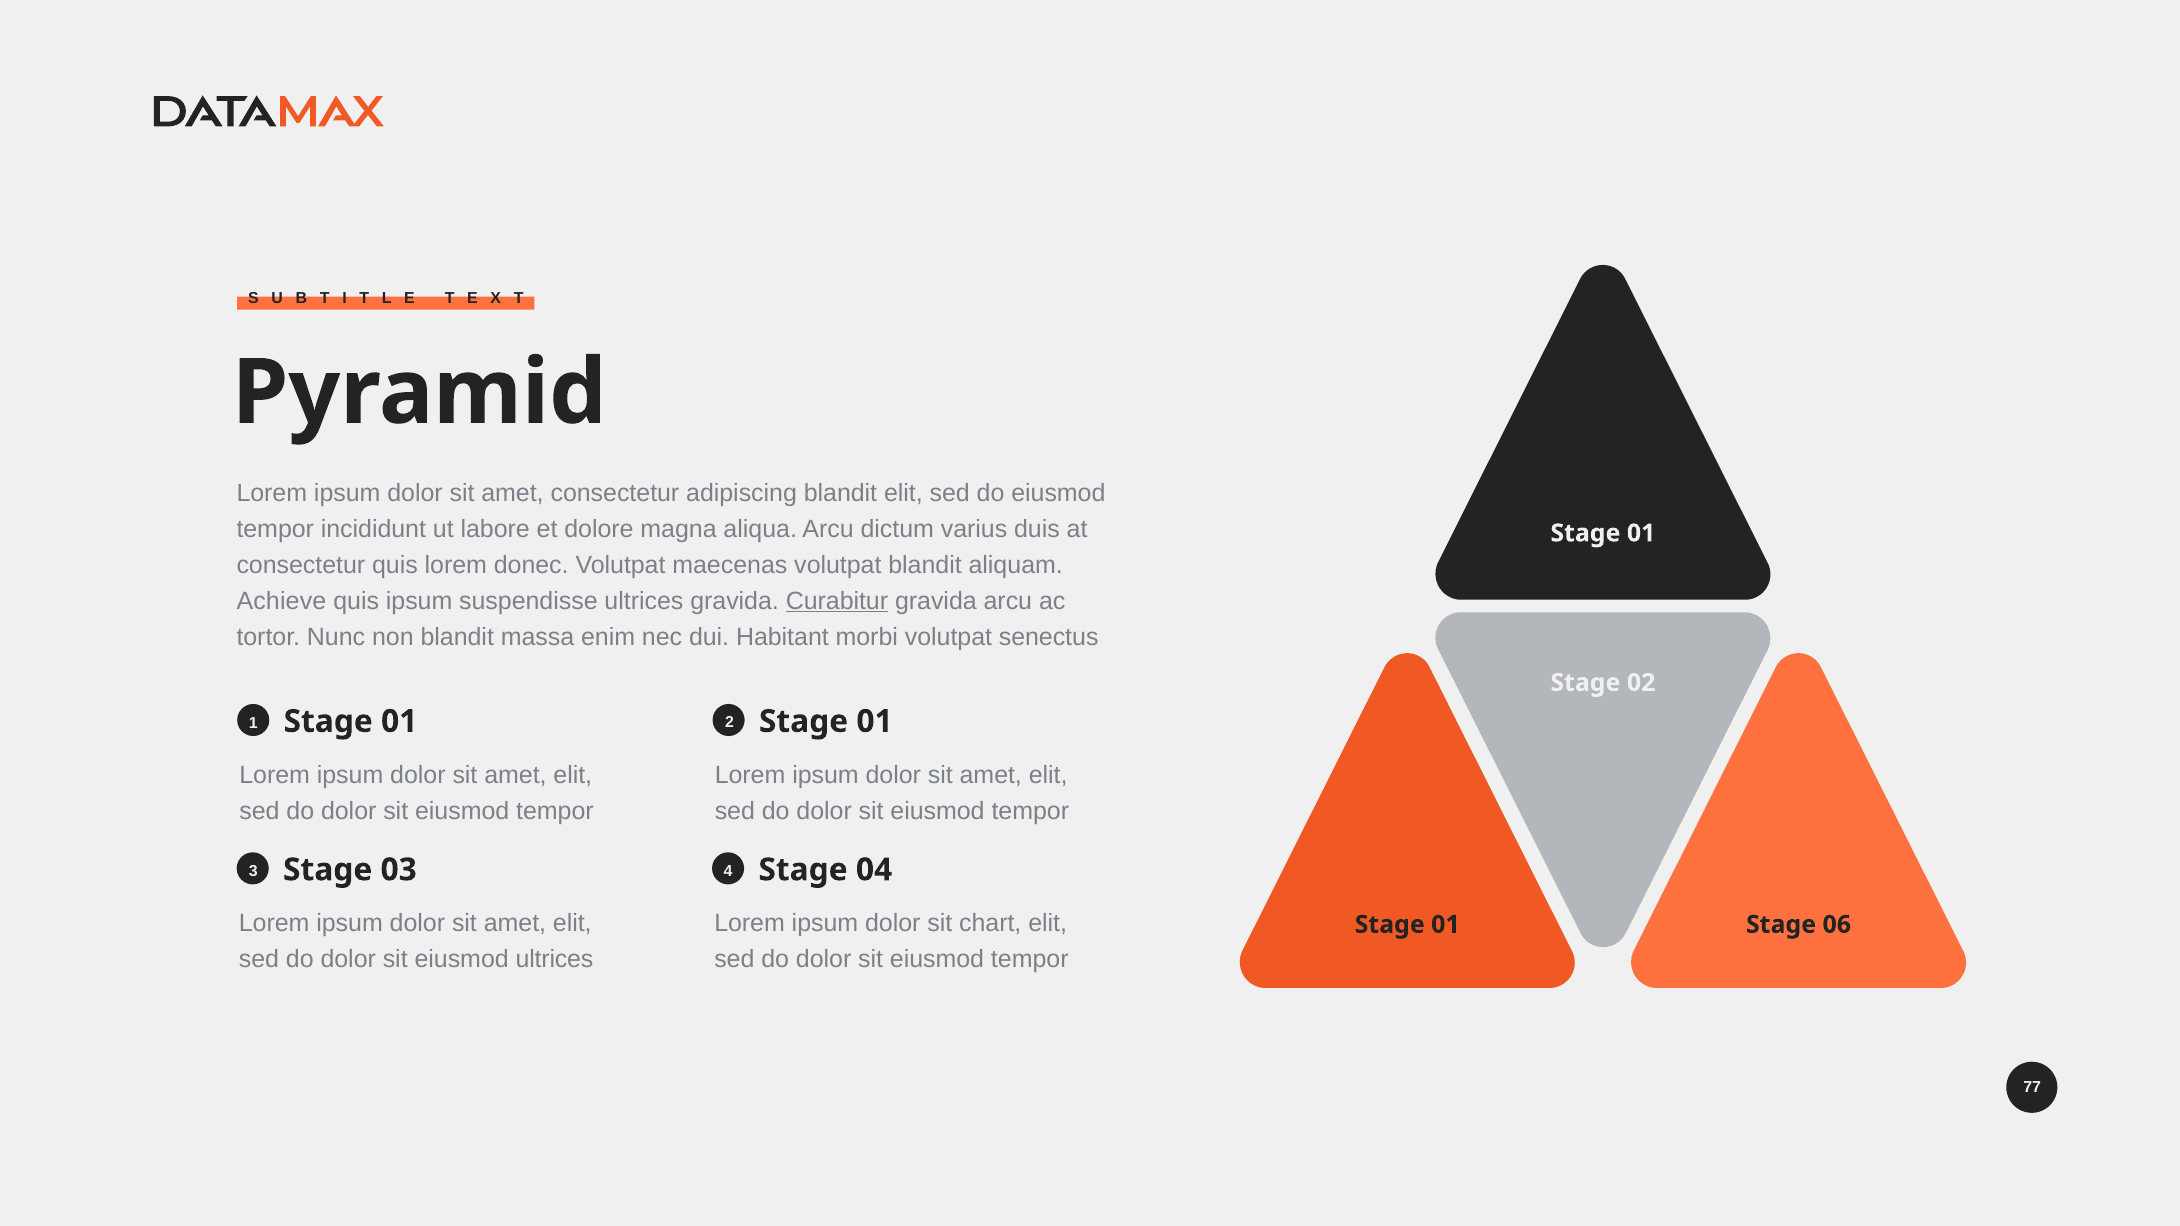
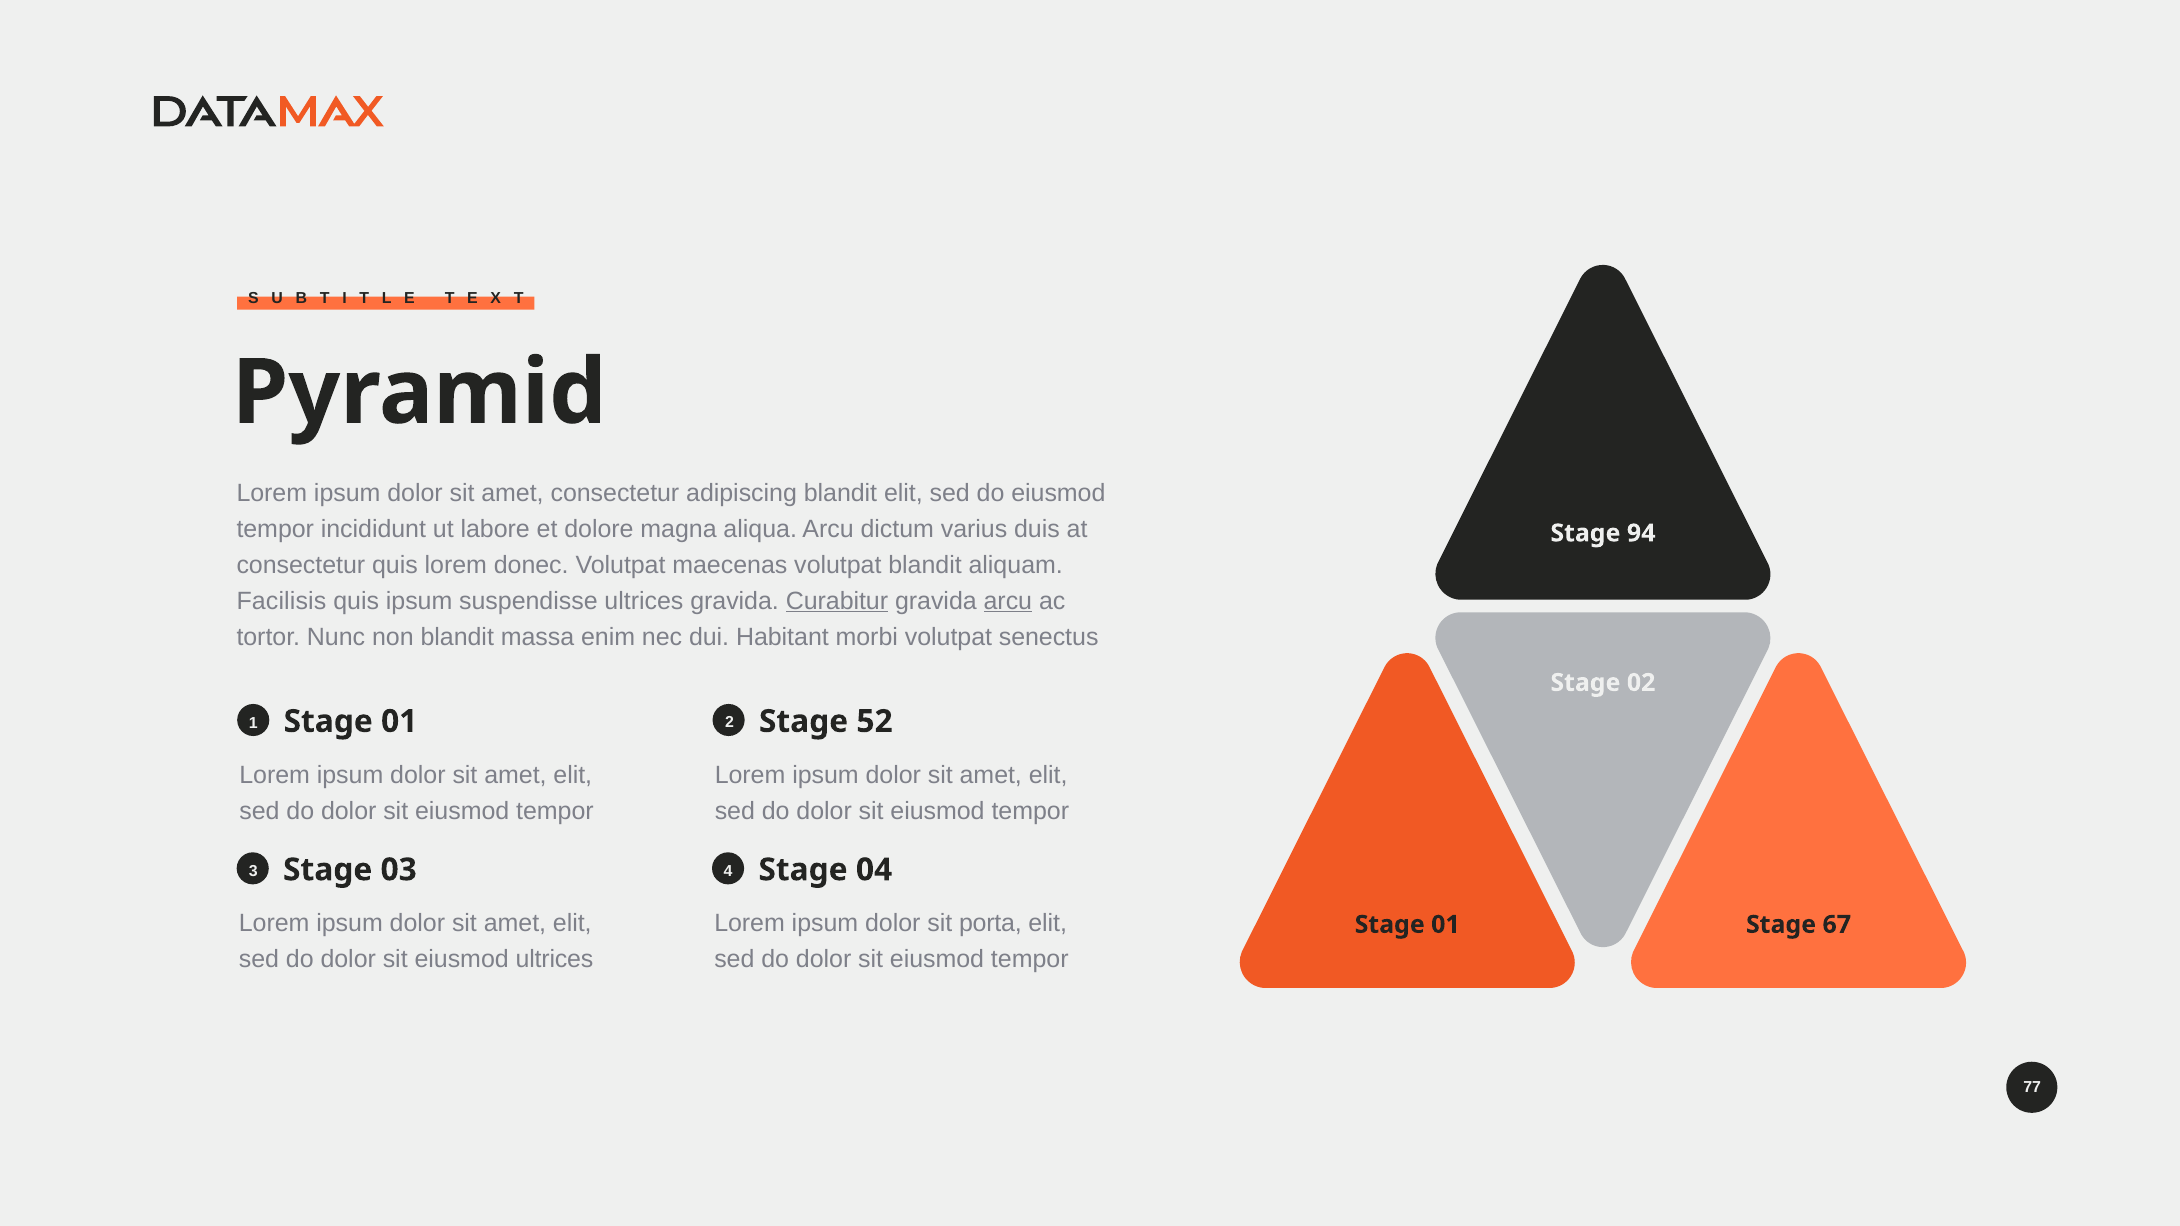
01: 01 -> 94 (1641, 533)
Achieve: Achieve -> Facilisis (281, 601)
arcu underline: none -> present (1008, 601)
1 Stage 01: 01 -> 52 (875, 722)
chart: chart -> porta (990, 923)
06: 06 -> 67 (1837, 925)
